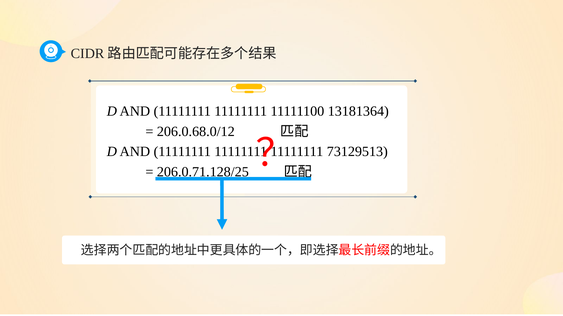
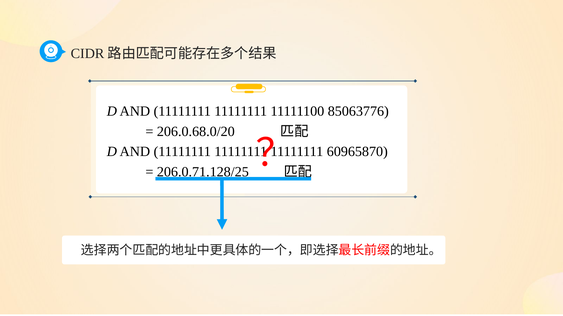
13181364: 13181364 -> 85063776 (358, 111)
206.0.68.0/12: 206.0.68.0/12 -> 206.0.68.0/20 (196, 132)
73129513: 73129513 -> 60965870 (357, 152)
